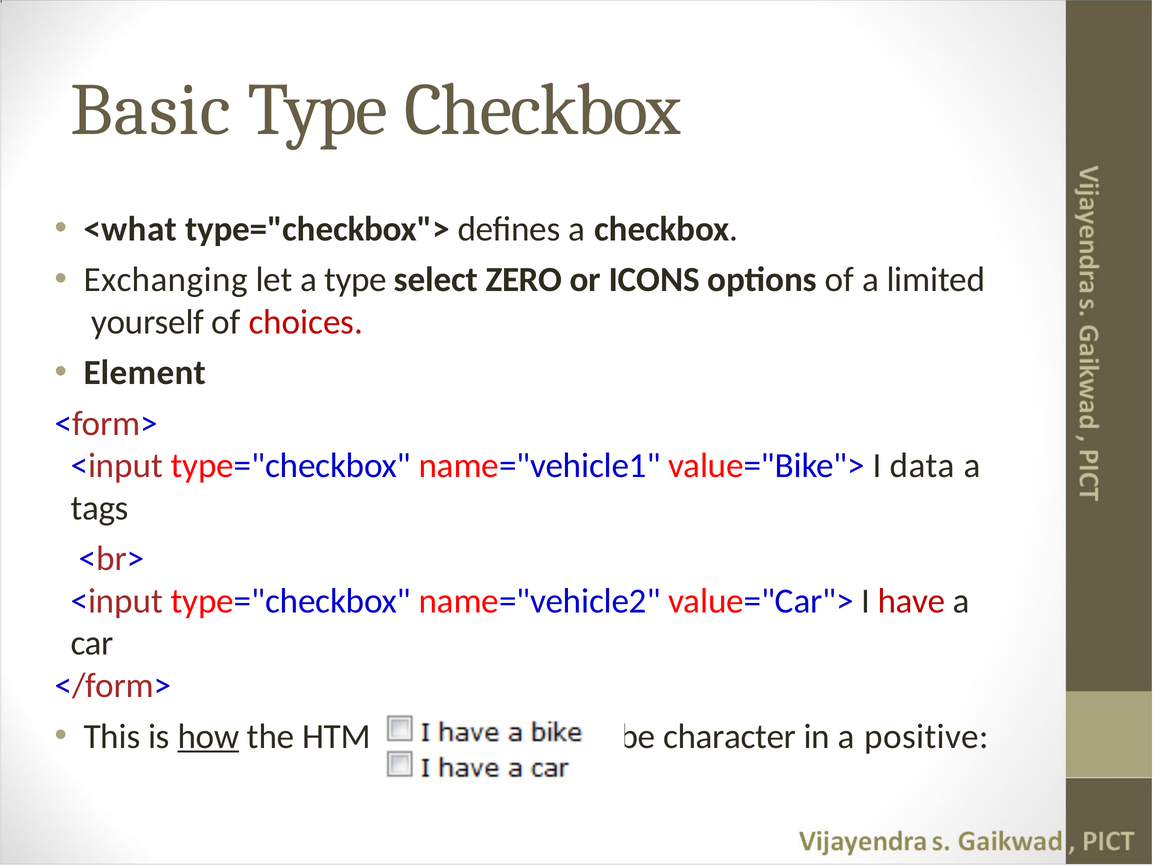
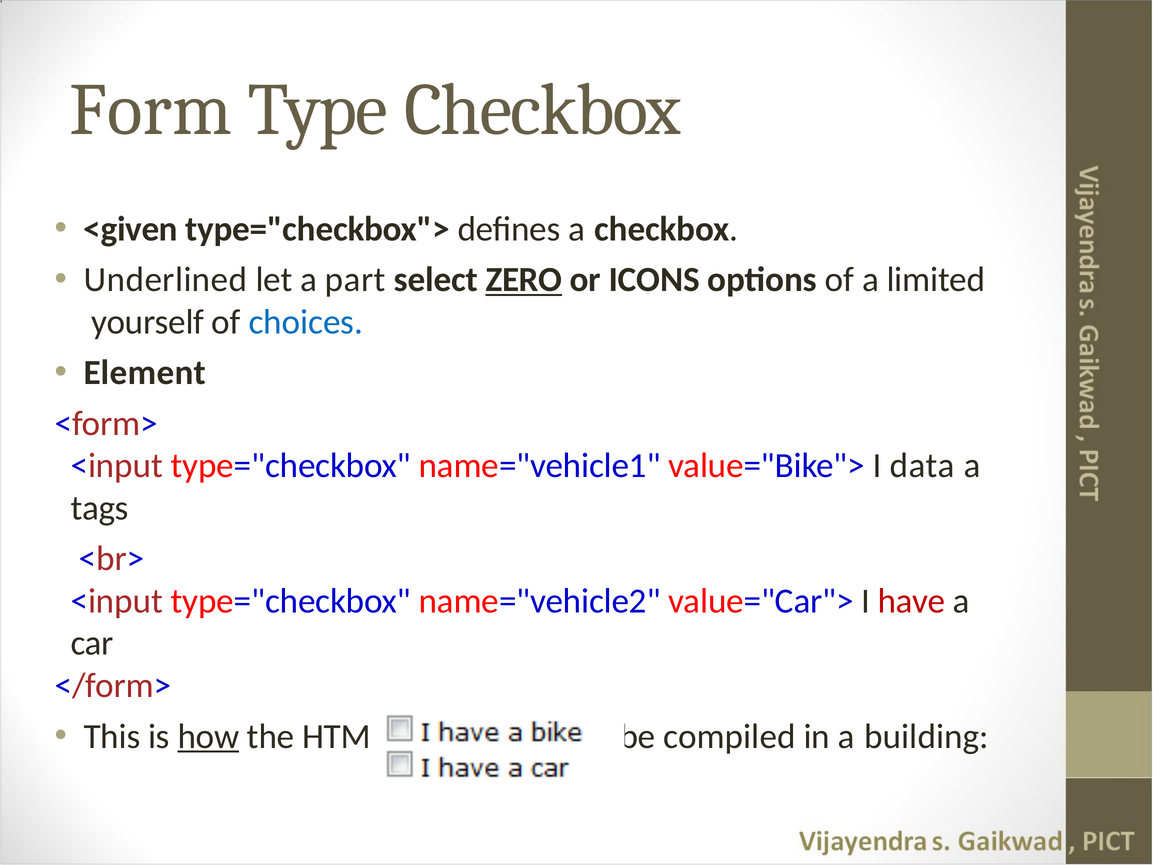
Basic: Basic -> Form (151, 110)
<what: <what -> <given (131, 229)
Exchanging: Exchanging -> Underlined (166, 280)
a type: type -> part (355, 280)
ZERO underline: none -> present (524, 280)
choices colour: red -> blue (306, 322)
character: character -> compiled (729, 736)
positive: positive -> building (927, 736)
